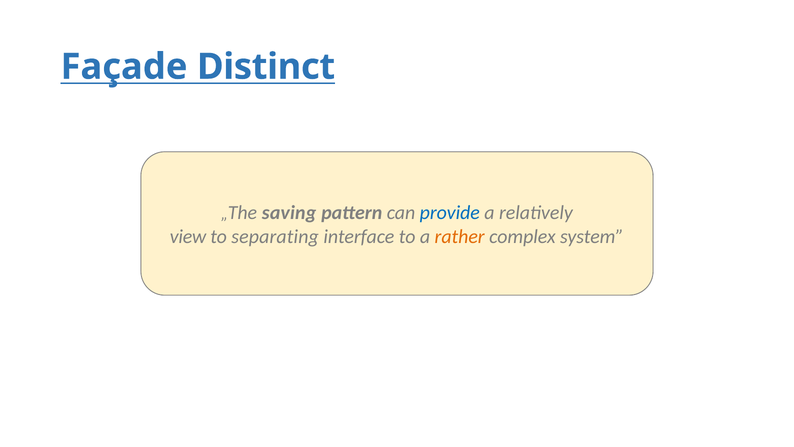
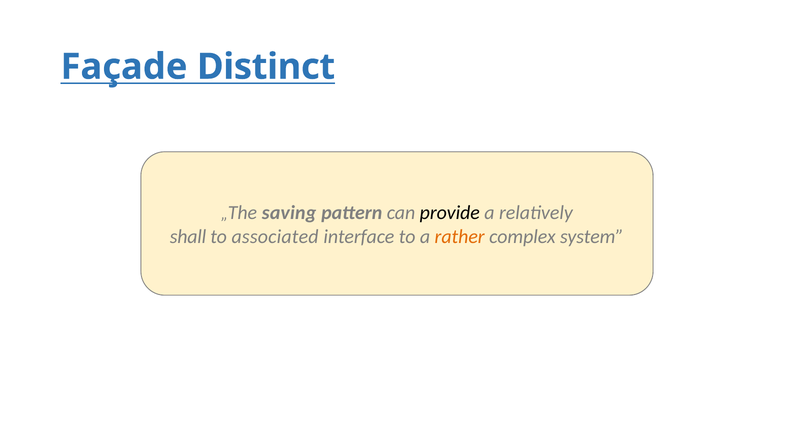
provide colour: blue -> black (450, 213)
view: view -> shall (188, 237)
separating: separating -> associated (275, 237)
